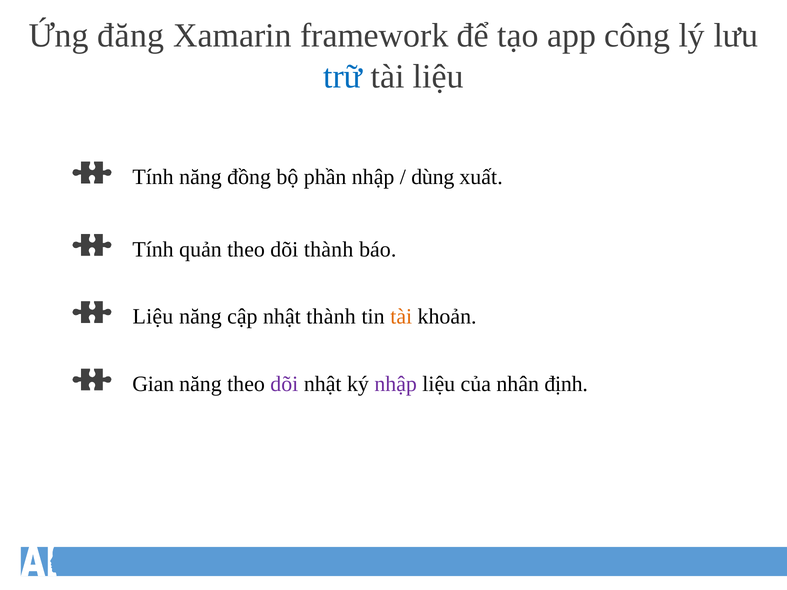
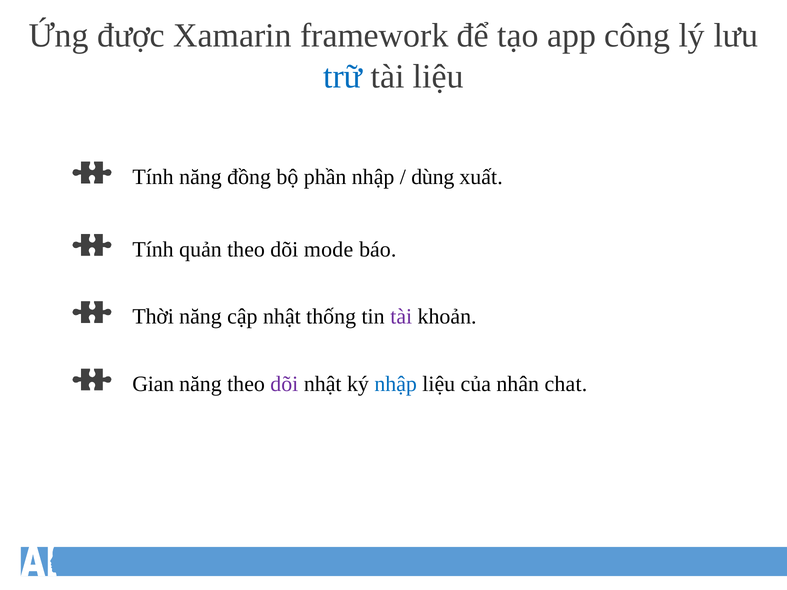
đăng: đăng -> được (131, 36)
dõi thành: thành -> mode (329, 250)
Liệu: Liệu -> Thời (153, 317)
nhật thành: thành -> thống (331, 317)
tài colour: orange -> purple (401, 317)
nhập colour: purple -> blue (396, 384)
định: định -> chat (566, 384)
